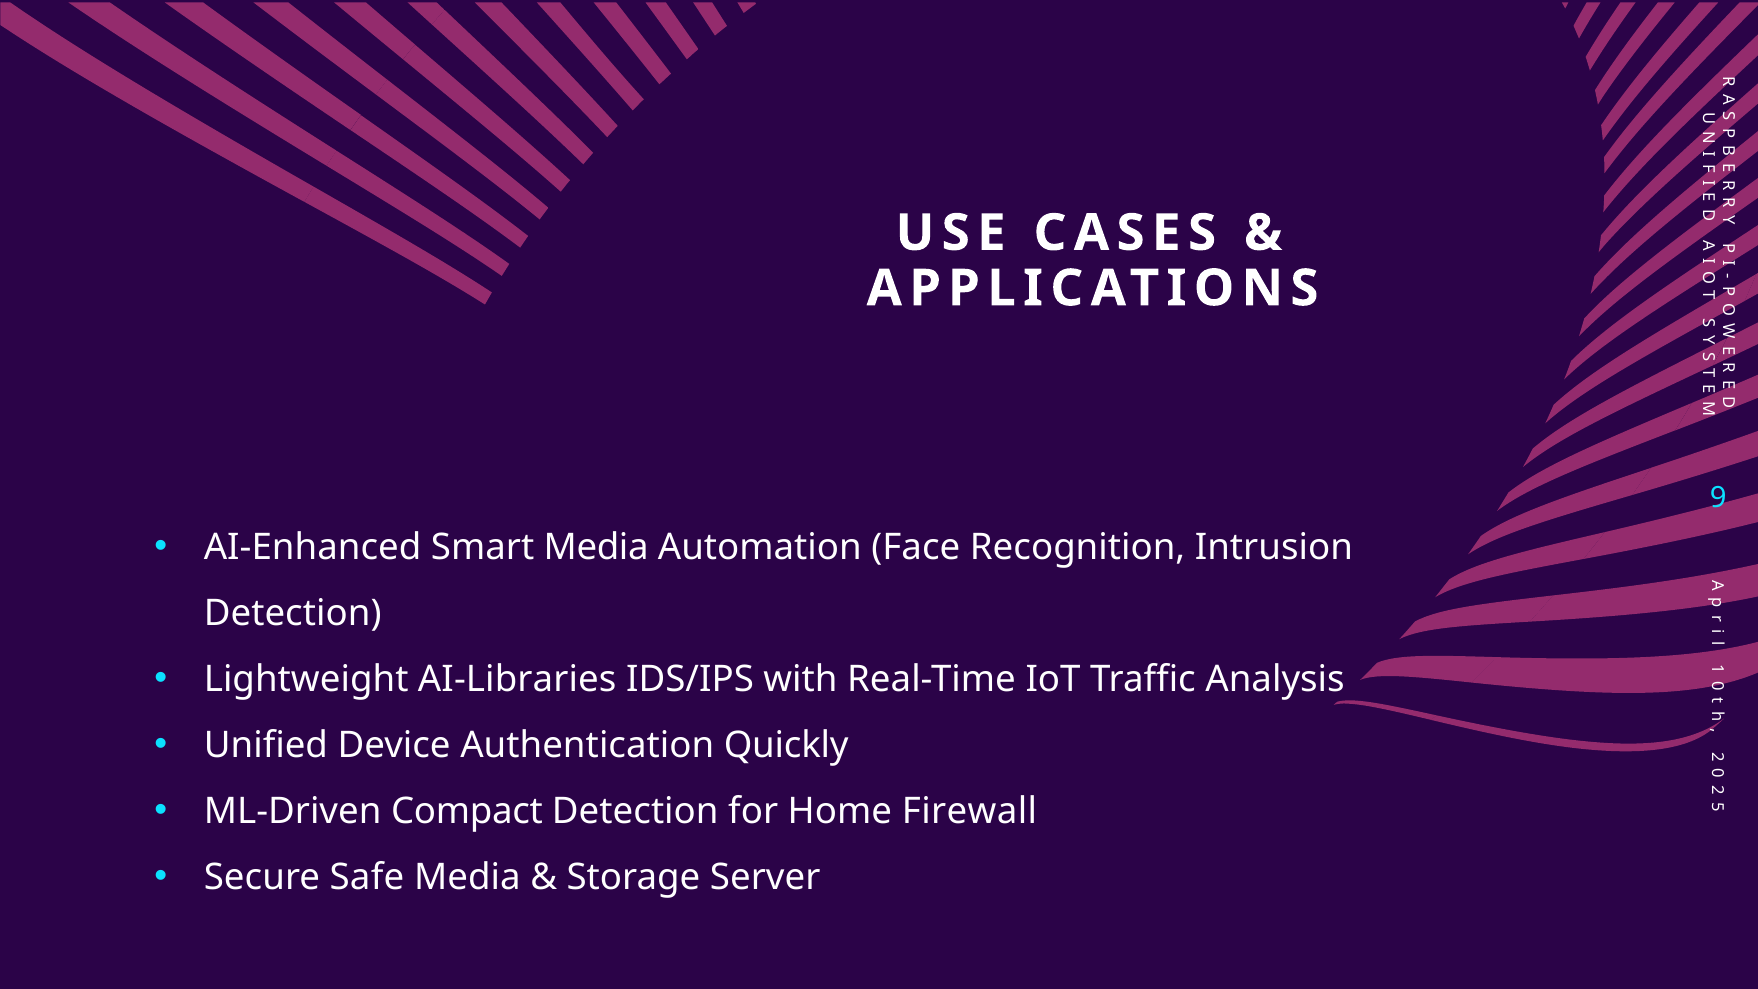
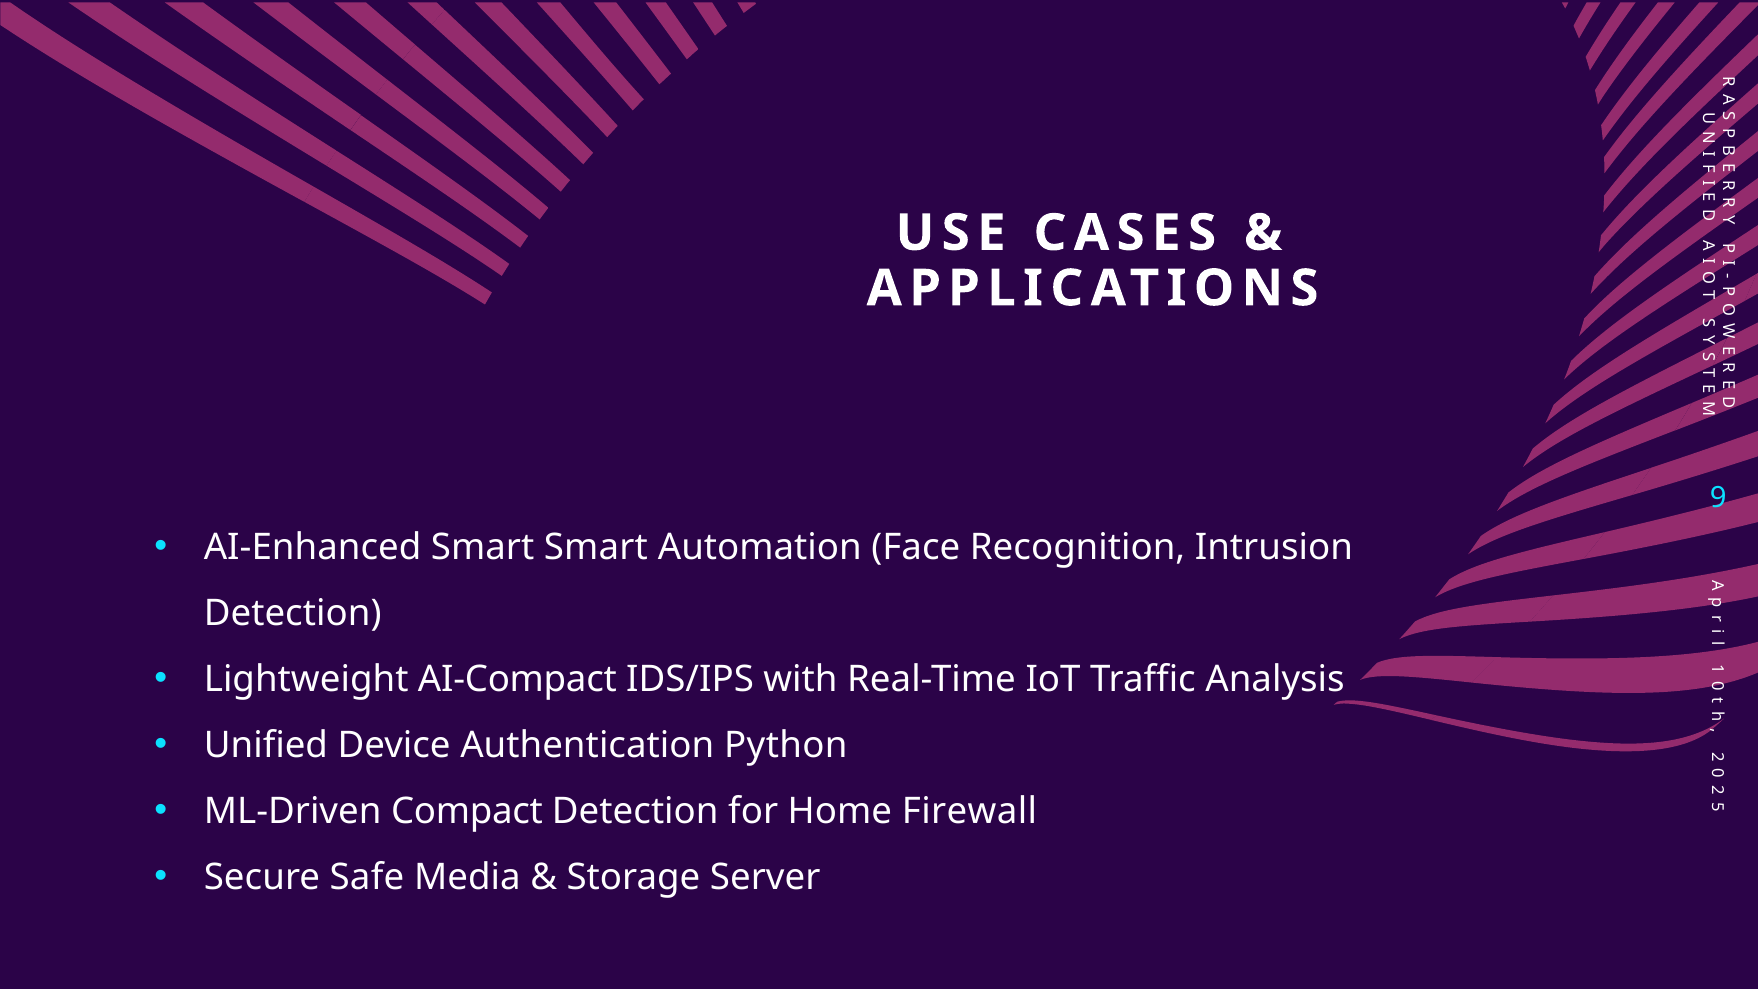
Smart Media: Media -> Smart (596, 547)
AI-Libraries: AI-Libraries -> AI-Compact (517, 679)
Quickly: Quickly -> Python (786, 745)
